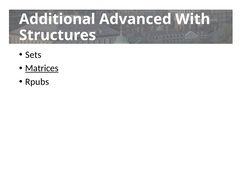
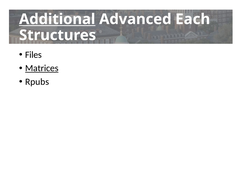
Additional underline: none -> present (57, 19)
With: With -> Each (193, 19)
Sets: Sets -> Files (33, 55)
